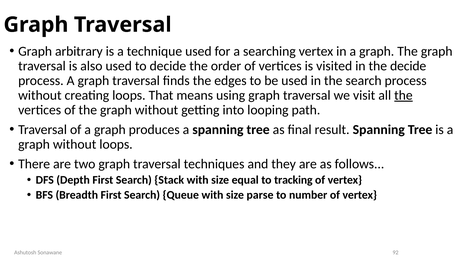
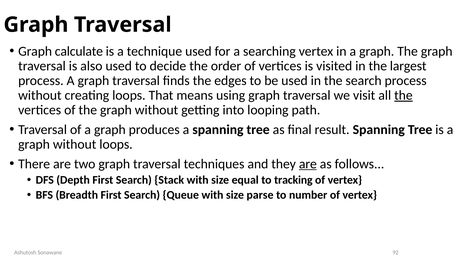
arbitrary: arbitrary -> calculate (79, 51)
the decide: decide -> largest (408, 66)
are underline: none -> present (308, 164)
